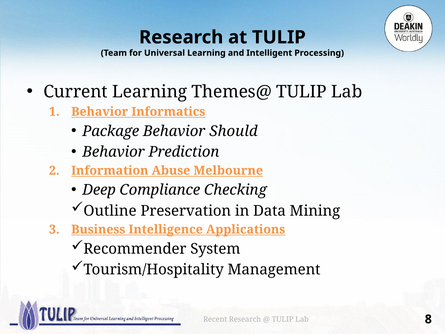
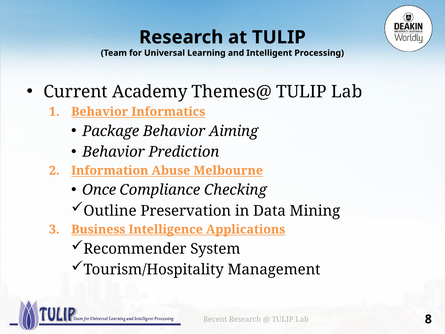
Current Learning: Learning -> Academy (150, 92)
Should: Should -> Aiming (234, 131)
Deep: Deep -> Once (99, 190)
